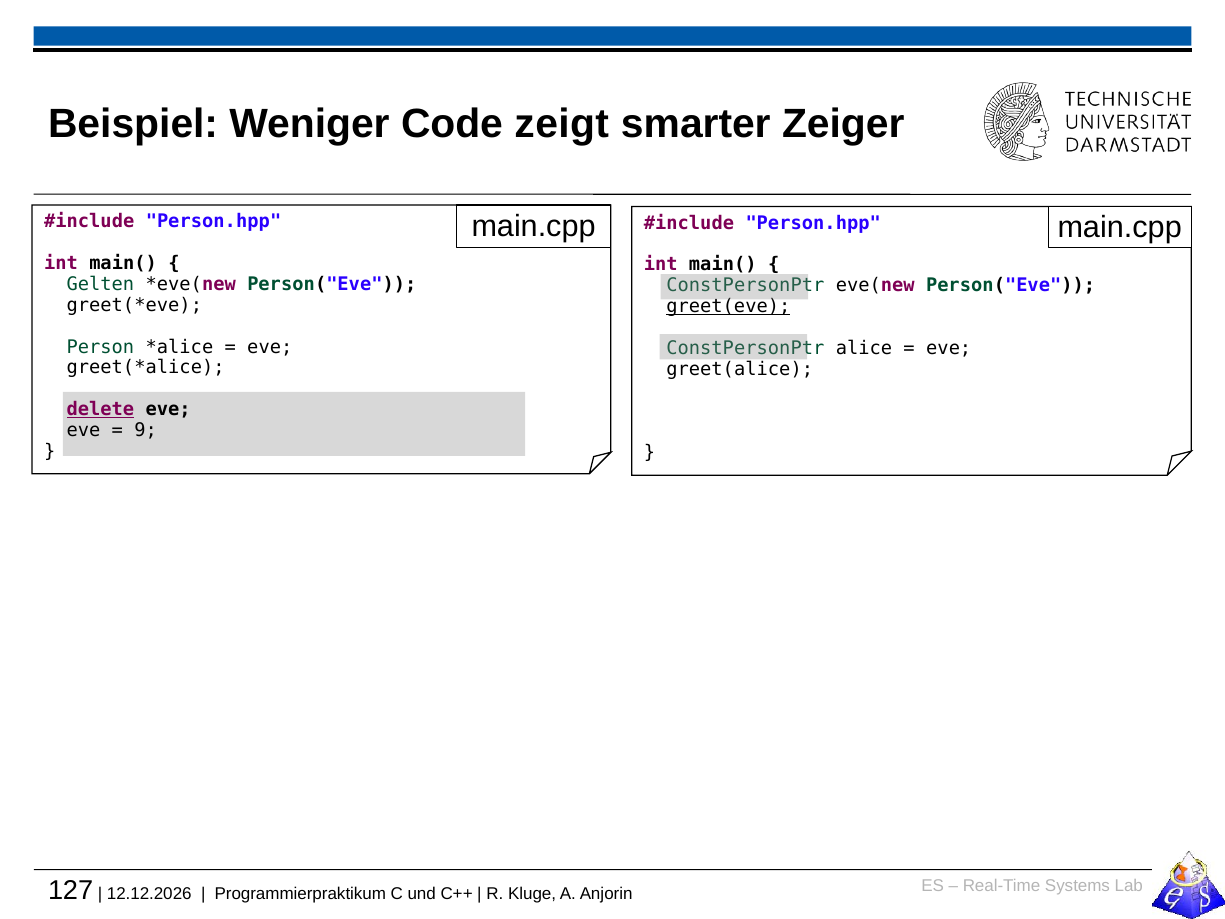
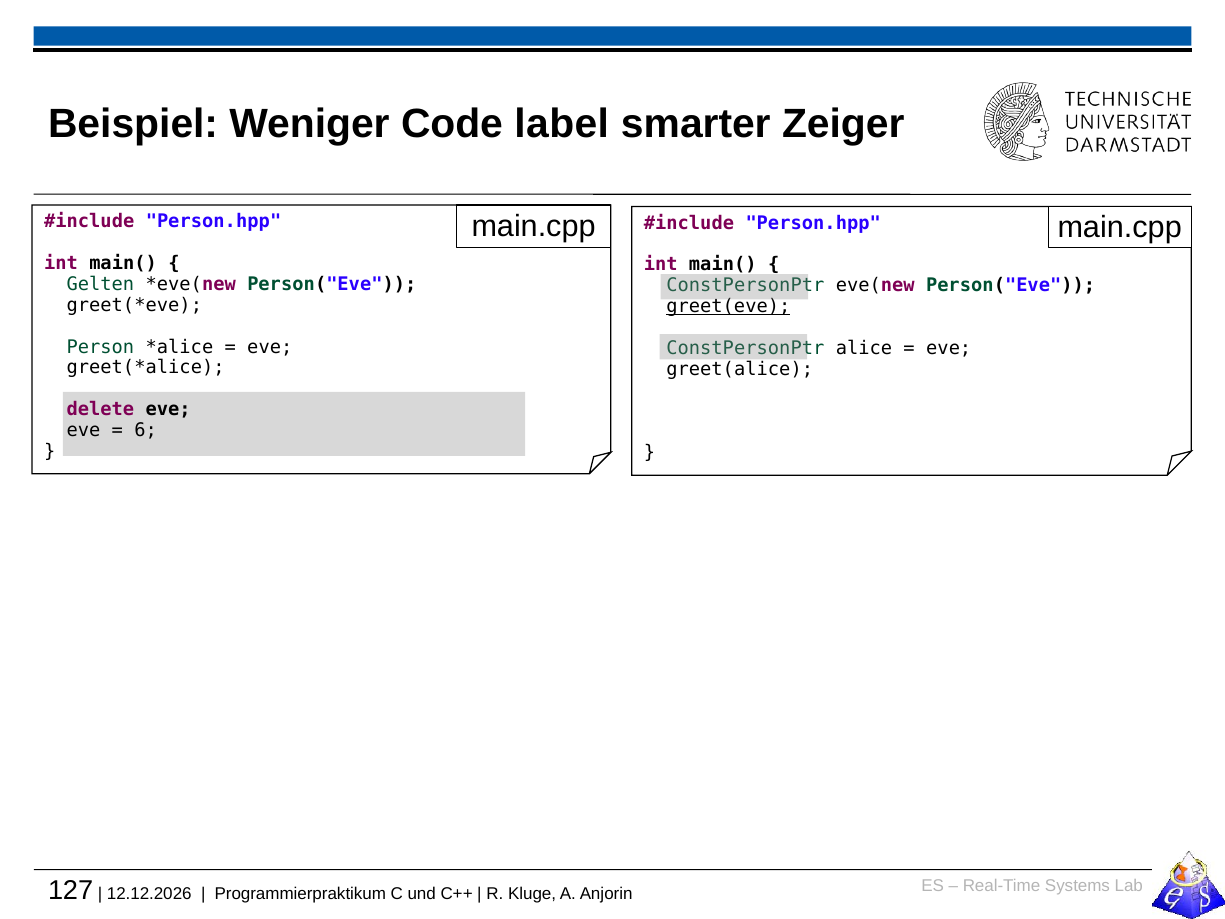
zeigt: zeigt -> label (562, 124)
delete underline: present -> none (100, 409)
9: 9 -> 6 (146, 430)
